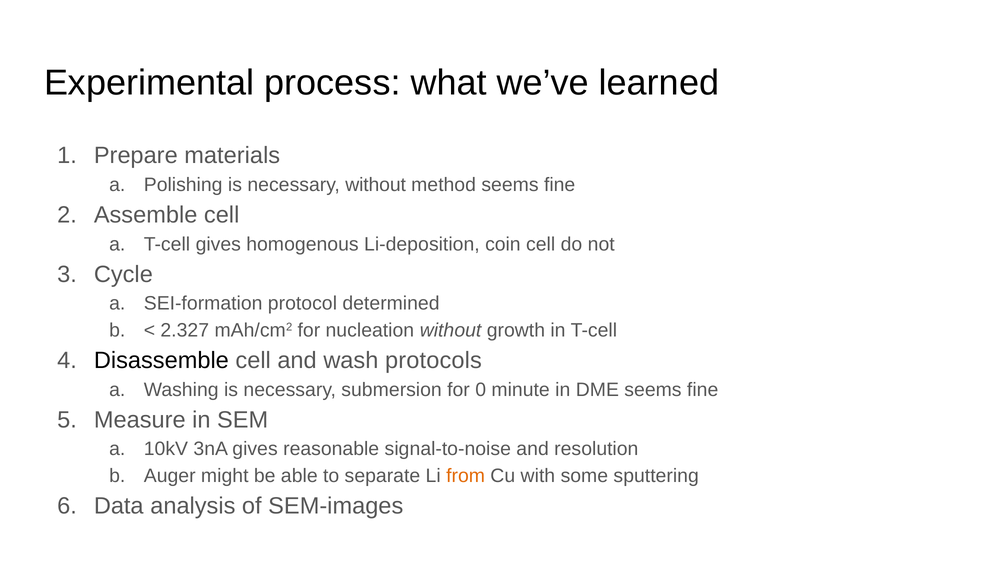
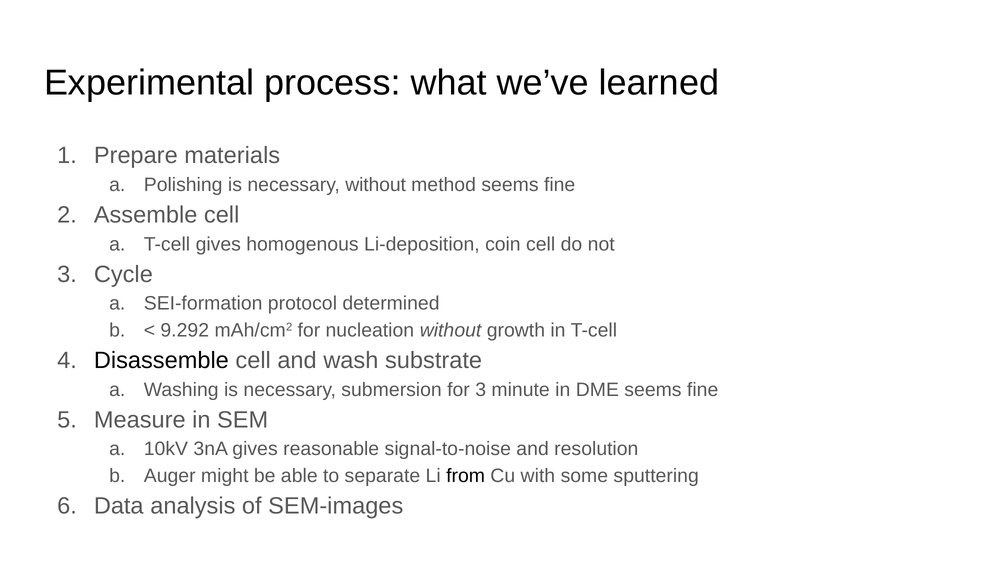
2.327: 2.327 -> 9.292 (185, 331)
protocols: protocols -> substrate (434, 361)
for 0: 0 -> 3 (481, 390)
from colour: orange -> black (466, 476)
